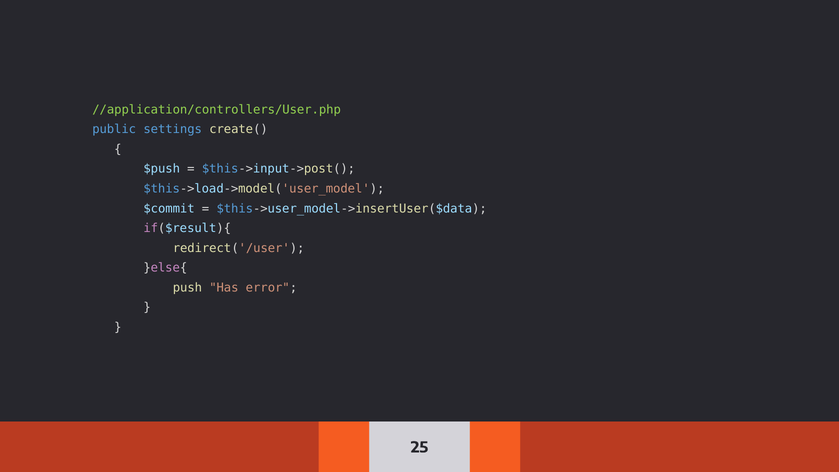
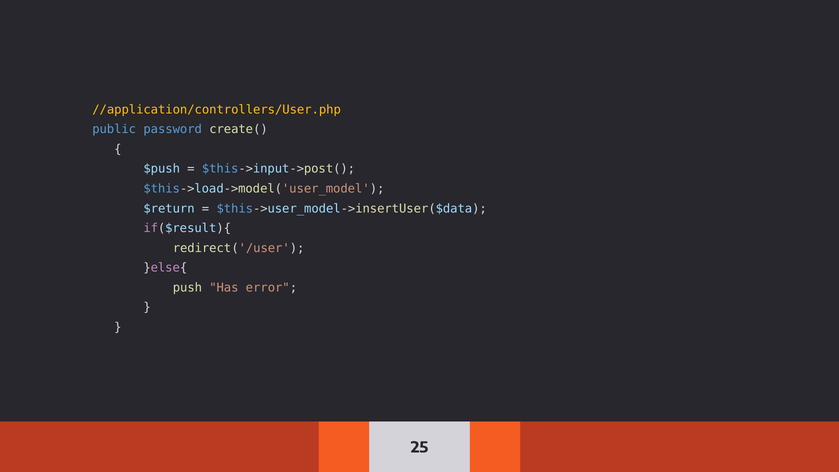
//application/controllers/User.php colour: light green -> yellow (217, 110)
settings: settings -> password (173, 129)
$commit: $commit -> $return (169, 208)
